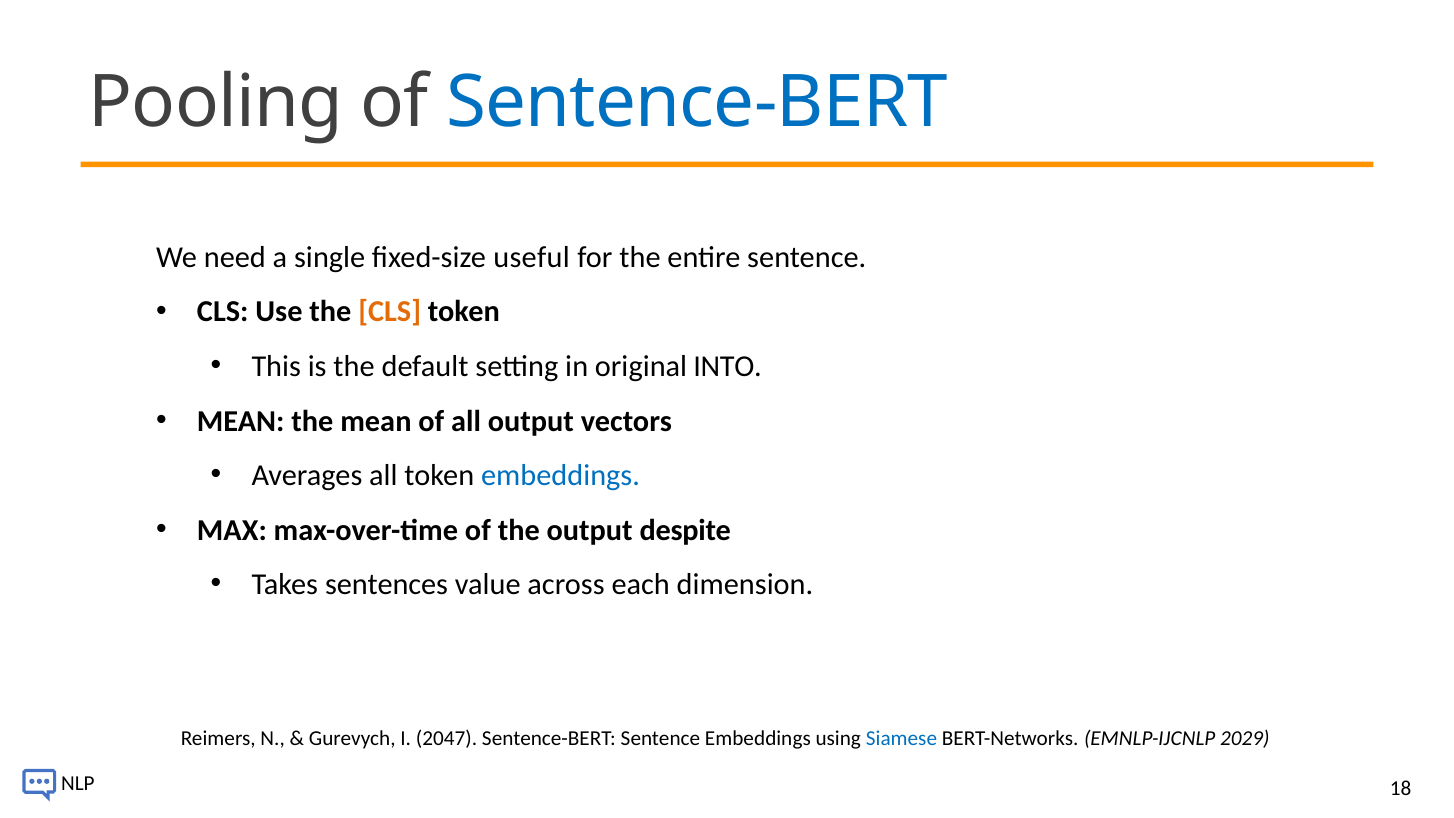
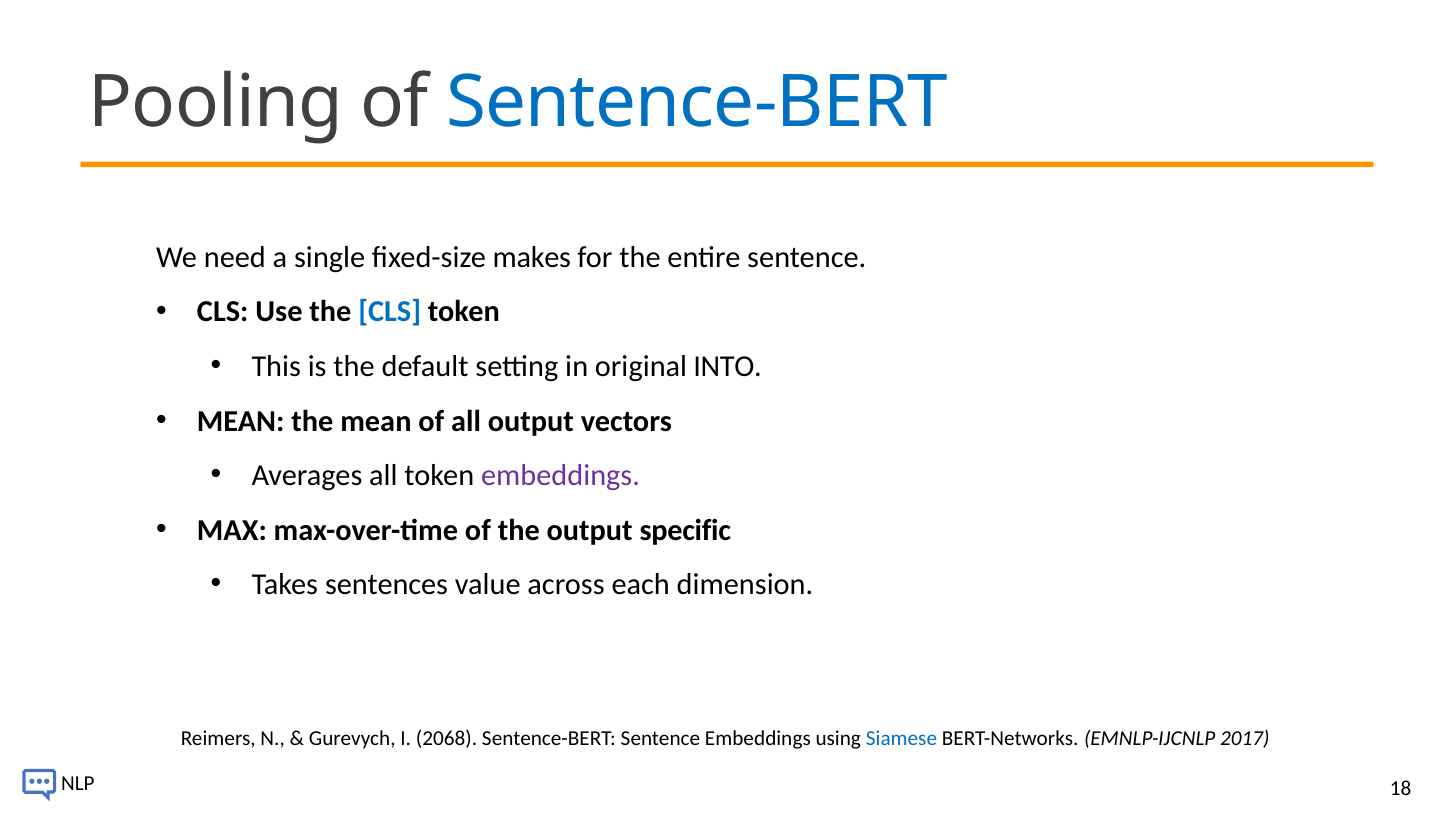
useful: useful -> makes (532, 257)
CLS colour: orange -> blue (390, 312)
embeddings colour: blue -> purple (561, 475)
despite: despite -> specific (685, 530)
2047: 2047 -> 2068 (447, 739)
2029: 2029 -> 2017 (1245, 739)
